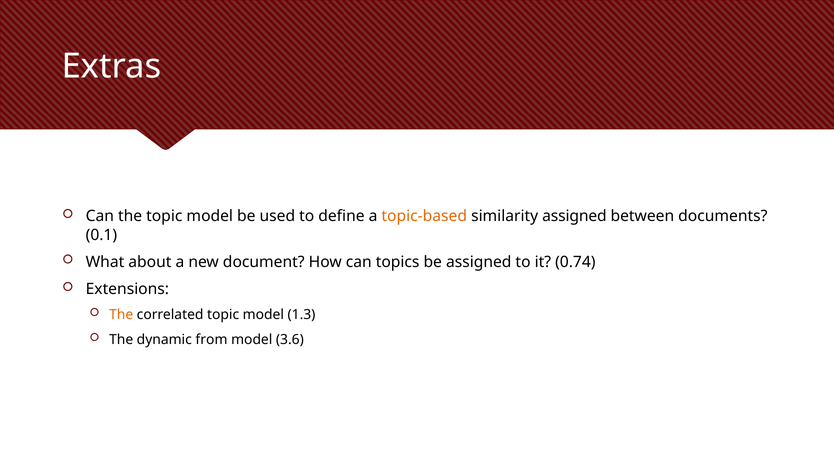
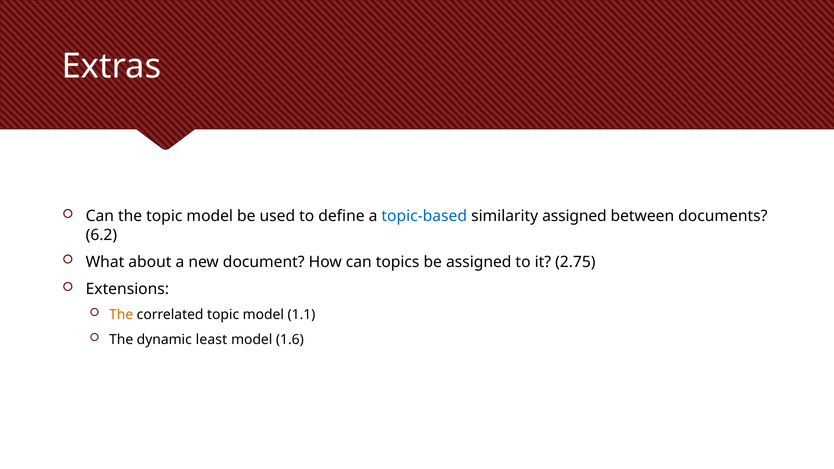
topic-based colour: orange -> blue (424, 216)
0.1: 0.1 -> 6.2 (101, 235)
0.74: 0.74 -> 2.75 (575, 262)
1.3: 1.3 -> 1.1 (302, 315)
from: from -> least (211, 340)
3.6: 3.6 -> 1.6 (290, 340)
